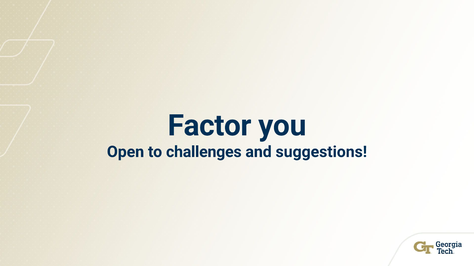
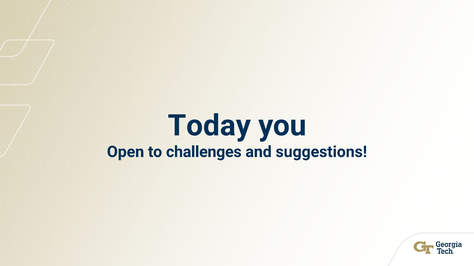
Factor: Factor -> Today (209, 126)
